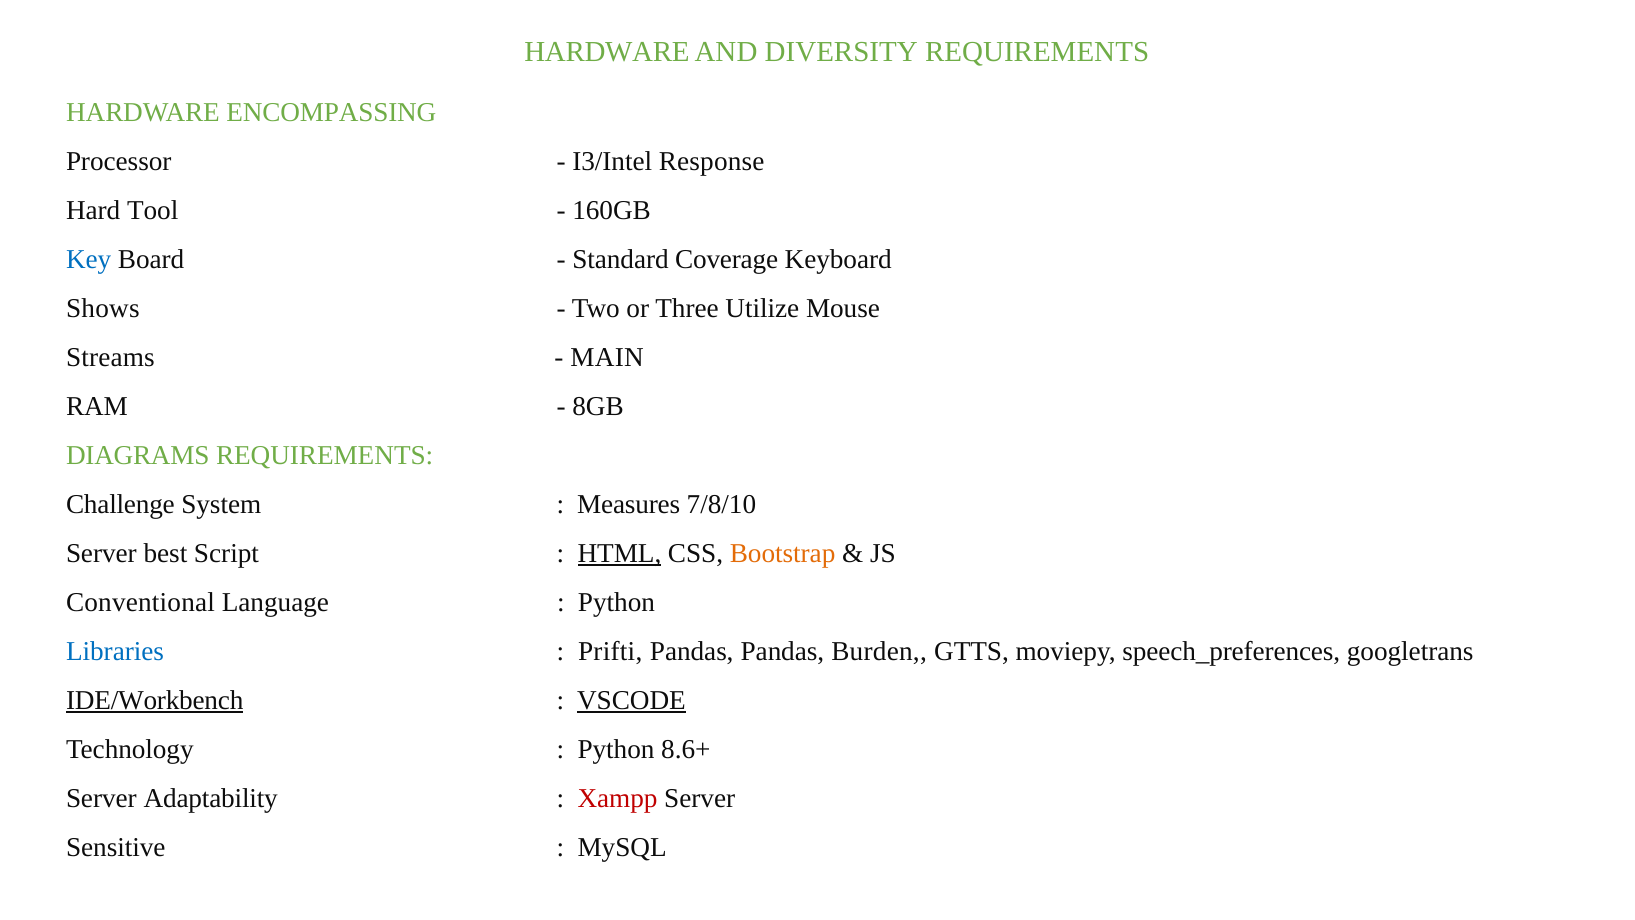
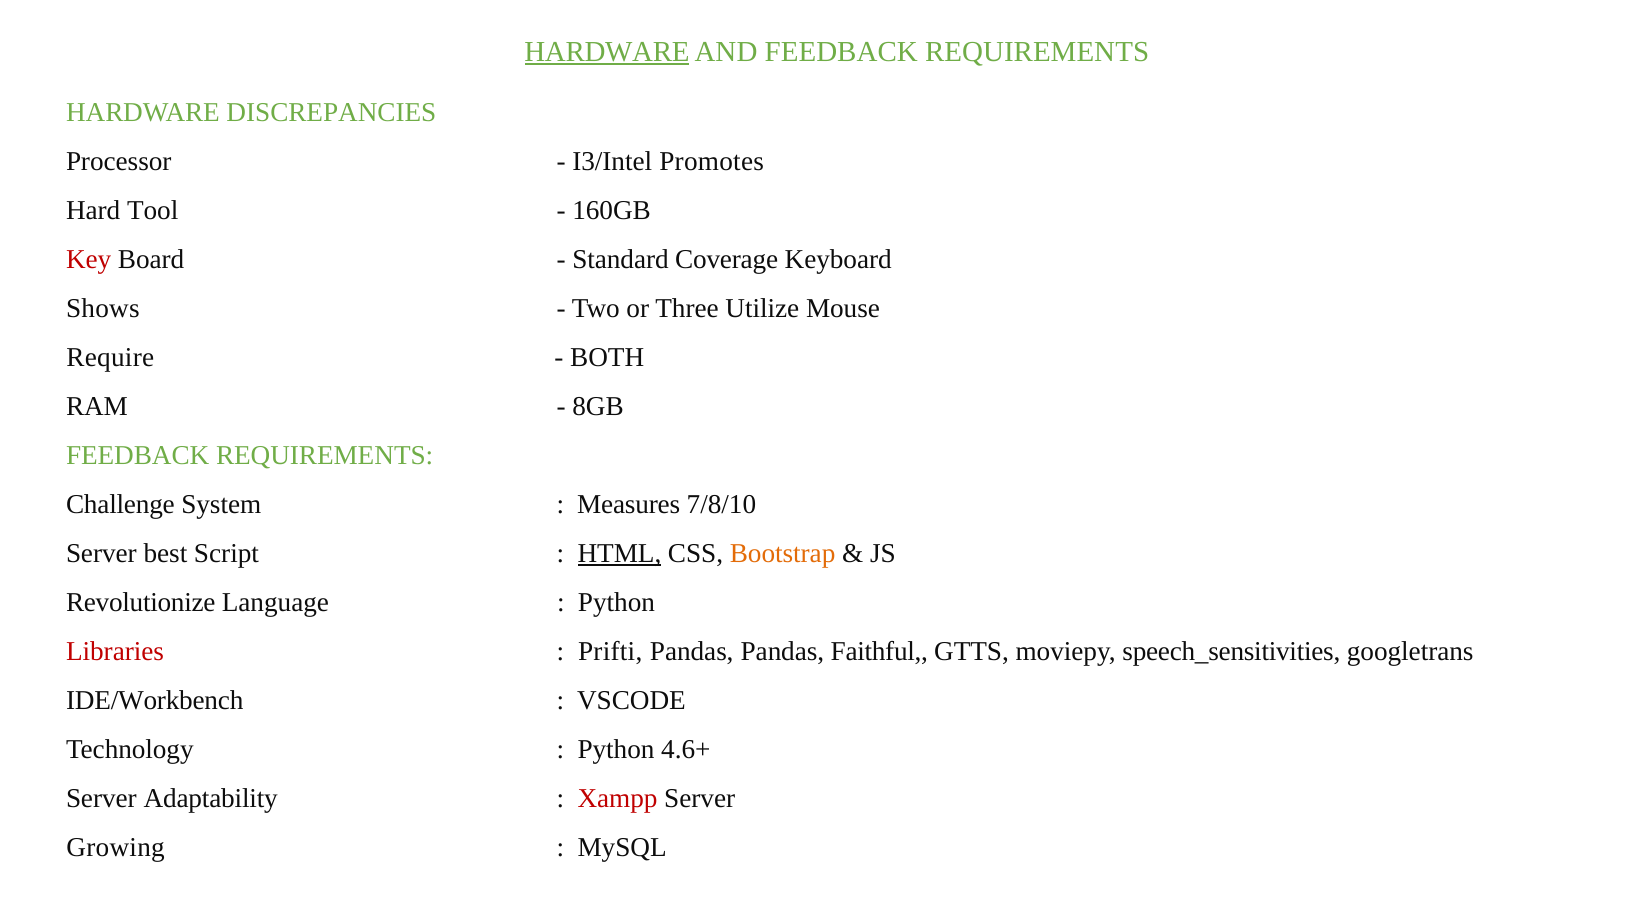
HARDWARE underline: none -> present (607, 52)
AND DIVERSITY: DIVERSITY -> FEEDBACK (841, 52)
ENCOMPASSING: ENCOMPASSING -> DISCREPANCIES (331, 112)
Response: Response -> Promotes (712, 161)
Key colour: blue -> red (89, 259)
Streams: Streams -> Require (110, 357)
MAIN: MAIN -> BOTH (607, 357)
DIAGRAMS: DIAGRAMS -> FEEDBACK (138, 455)
Conventional: Conventional -> Revolutionize (141, 602)
Libraries colour: blue -> red (115, 651)
Burden: Burden -> Faithful (879, 651)
speech_preferences: speech_preferences -> speech_sensitivities (1231, 651)
IDE/Workbench underline: present -> none (155, 700)
VSCODE underline: present -> none (631, 700)
8.6+: 8.6+ -> 4.6+ (686, 749)
Sensitive: Sensitive -> Growing (116, 847)
